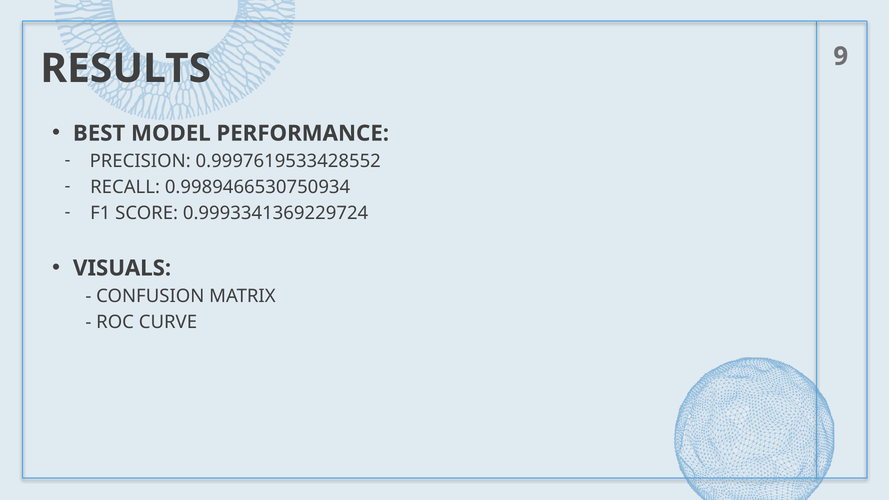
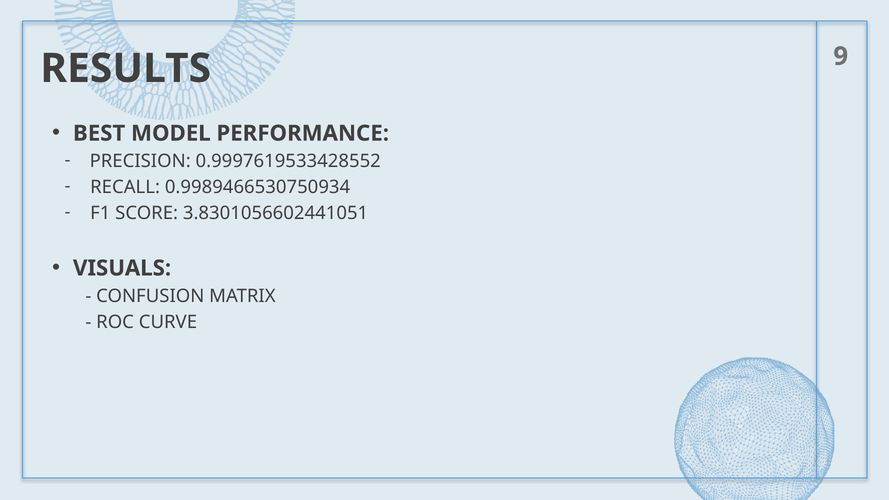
0.9993341369229724: 0.9993341369229724 -> 3.8301056602441051 (276, 213)
